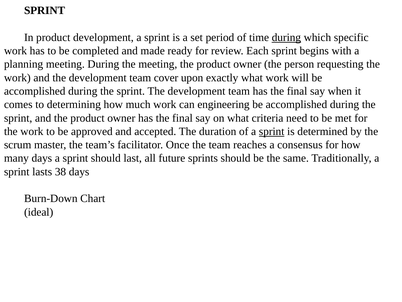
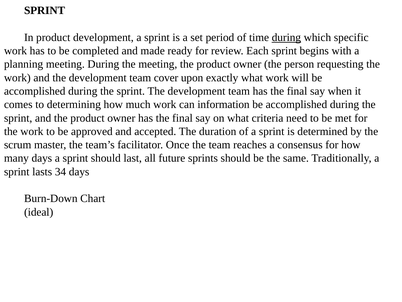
engineering: engineering -> information (224, 104)
sprint underline: present -> none (272, 131)
38: 38 -> 34 (60, 171)
